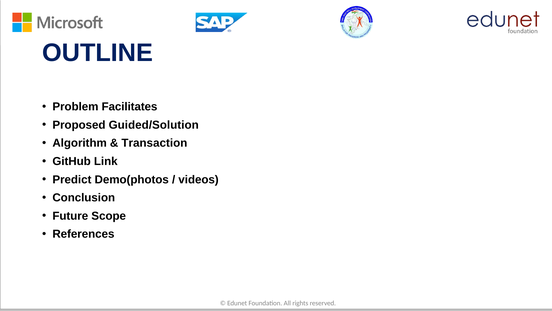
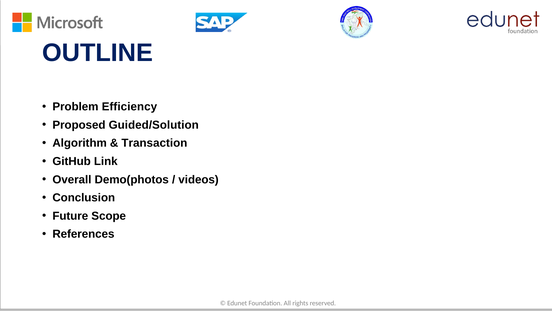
Facilitates: Facilitates -> Efficiency (129, 107)
Predict: Predict -> Overall (72, 179)
